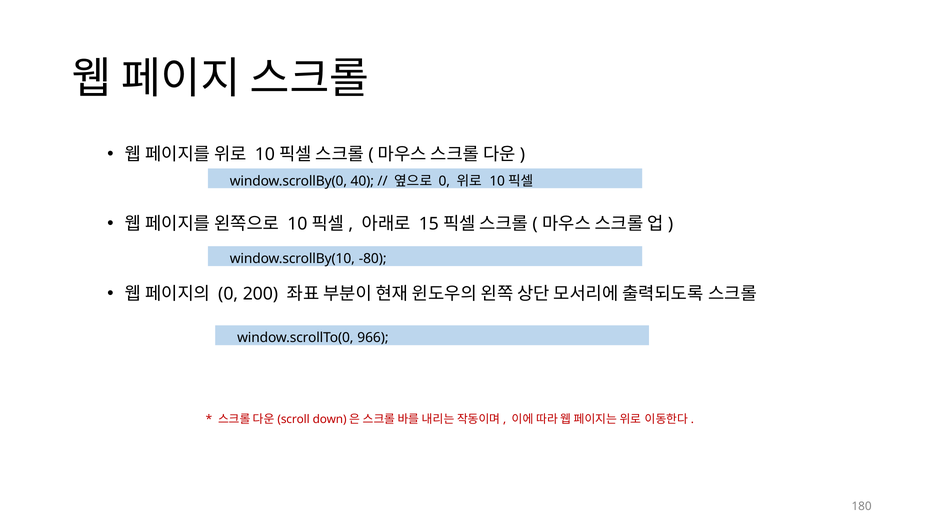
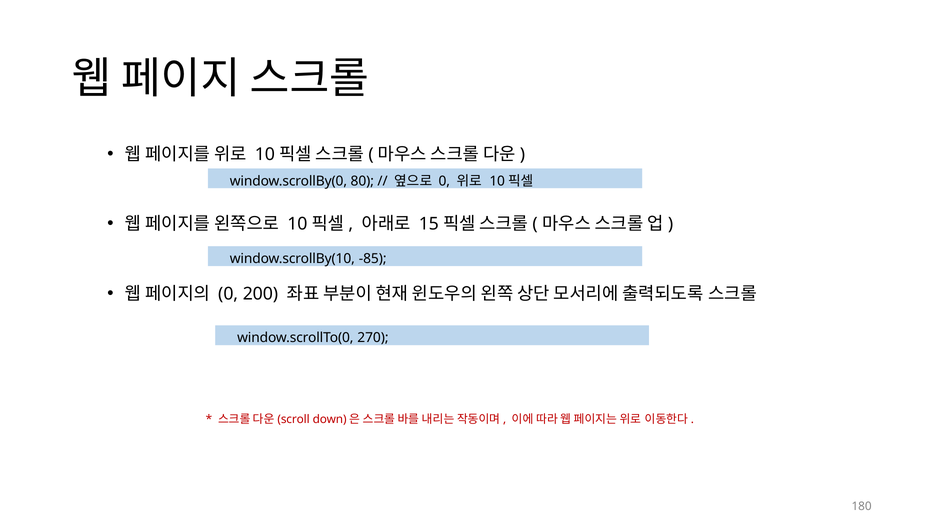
40: 40 -> 80 (362, 181)
-80: -80 -> -85 (373, 259)
966: 966 -> 270 (373, 338)
